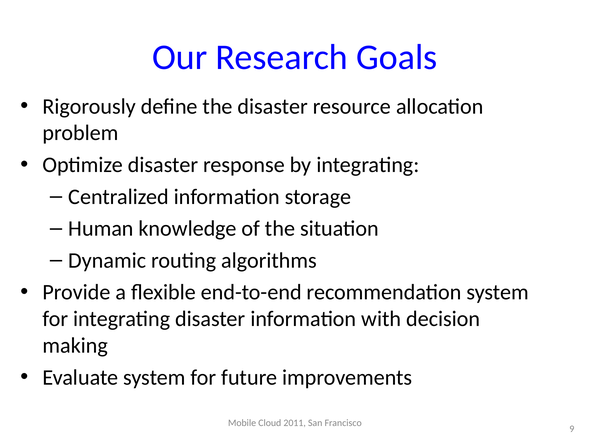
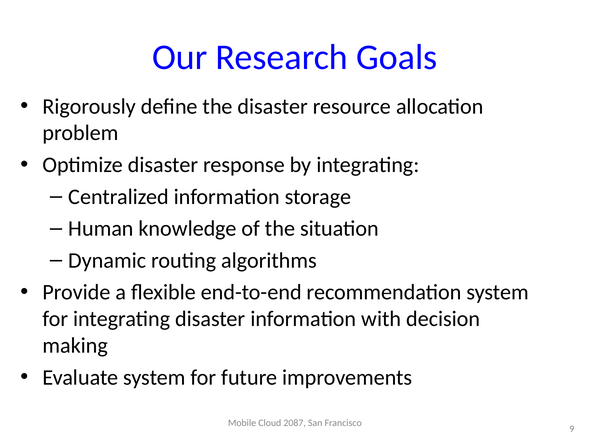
2011: 2011 -> 2087 (295, 423)
